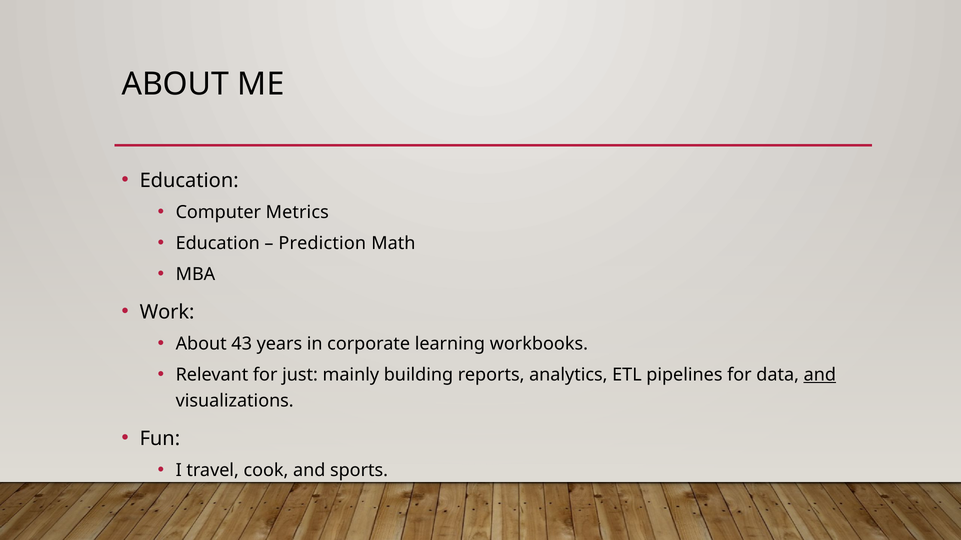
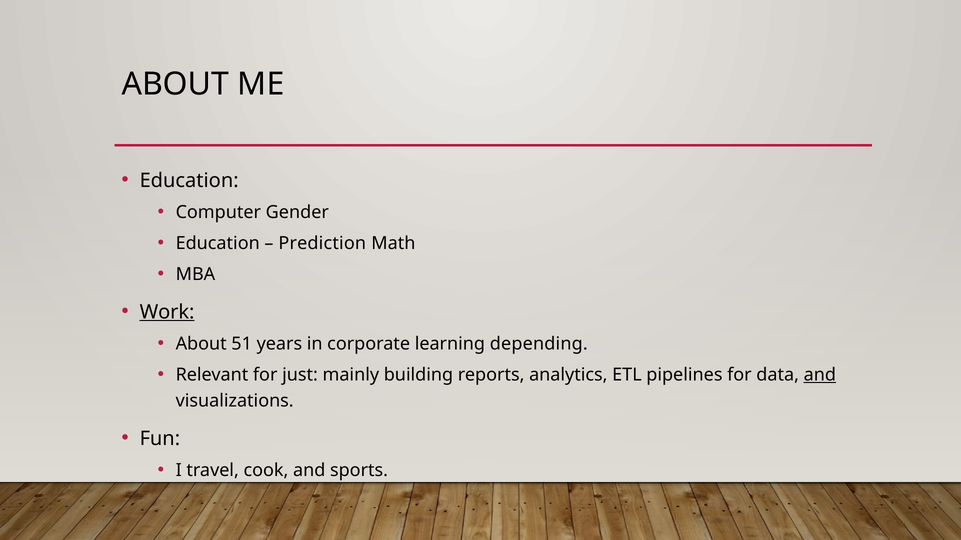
Metrics: Metrics -> Gender (297, 213)
Work underline: none -> present (167, 312)
43: 43 -> 51 (242, 344)
workbooks: workbooks -> depending (539, 344)
